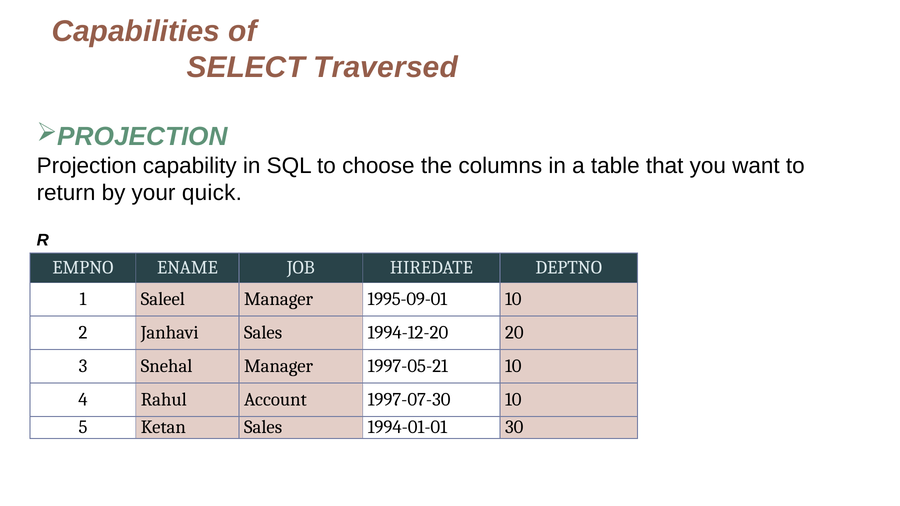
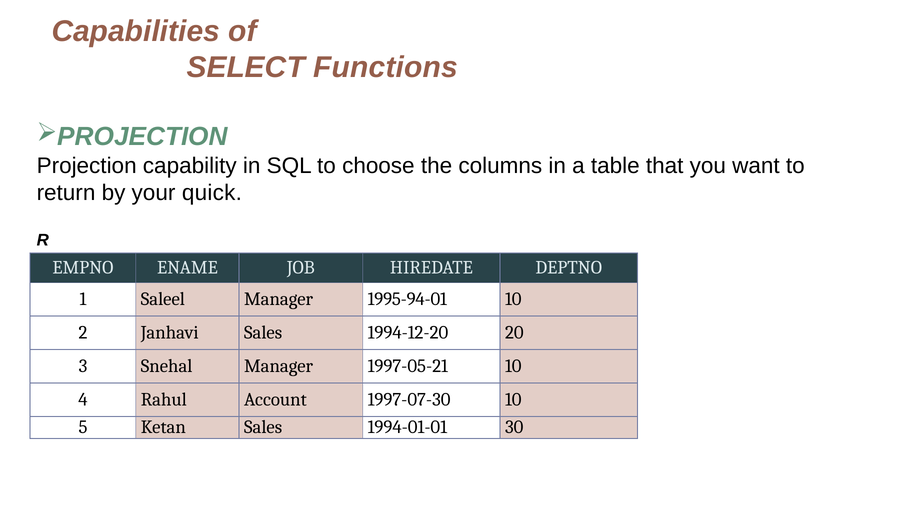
Traversed: Traversed -> Functions (386, 67)
1995-09-01: 1995-09-01 -> 1995-94-01 (407, 299)
